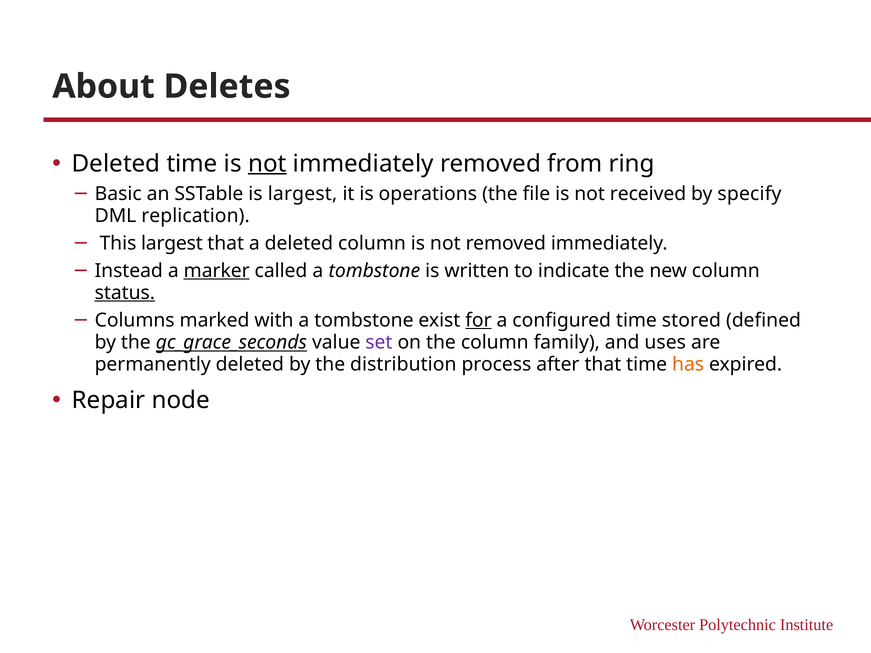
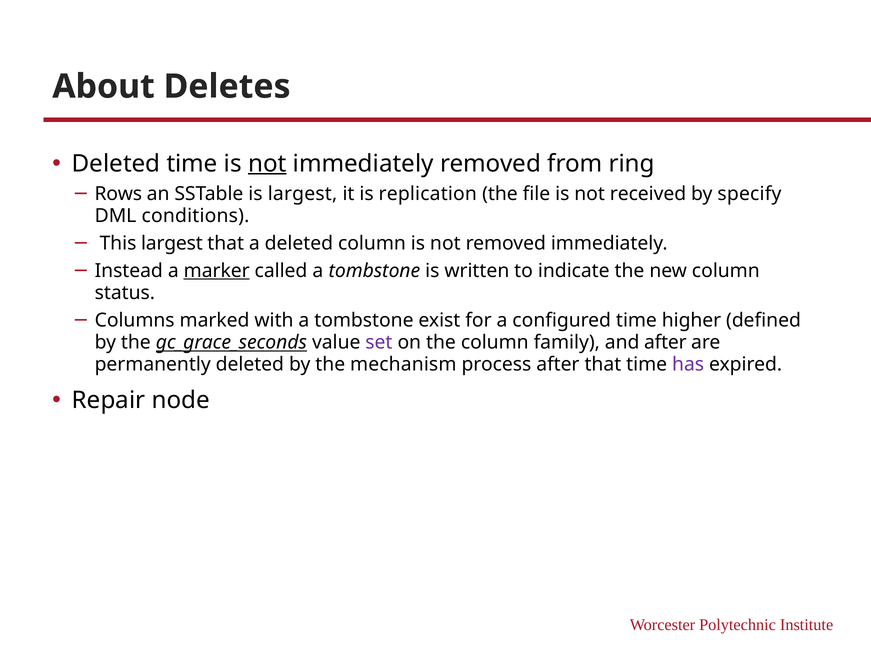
Basic: Basic -> Rows (118, 194)
operations: operations -> replication (428, 194)
replication: replication -> conditions (195, 216)
status underline: present -> none (125, 293)
for underline: present -> none (478, 320)
stored: stored -> higher (692, 320)
and uses: uses -> after (665, 342)
distribution: distribution -> mechanism (403, 365)
has colour: orange -> purple (688, 365)
